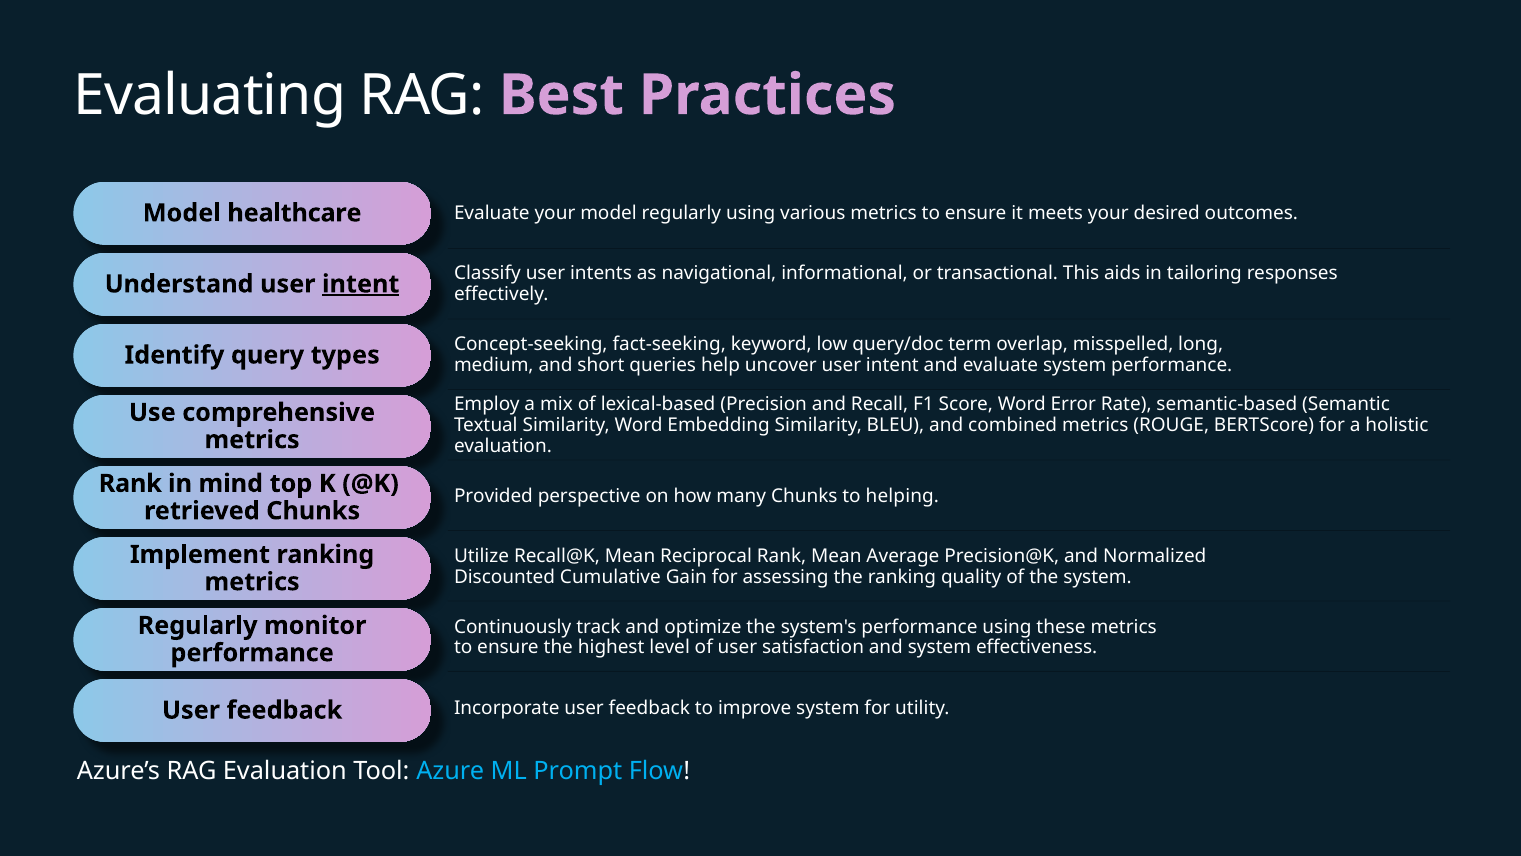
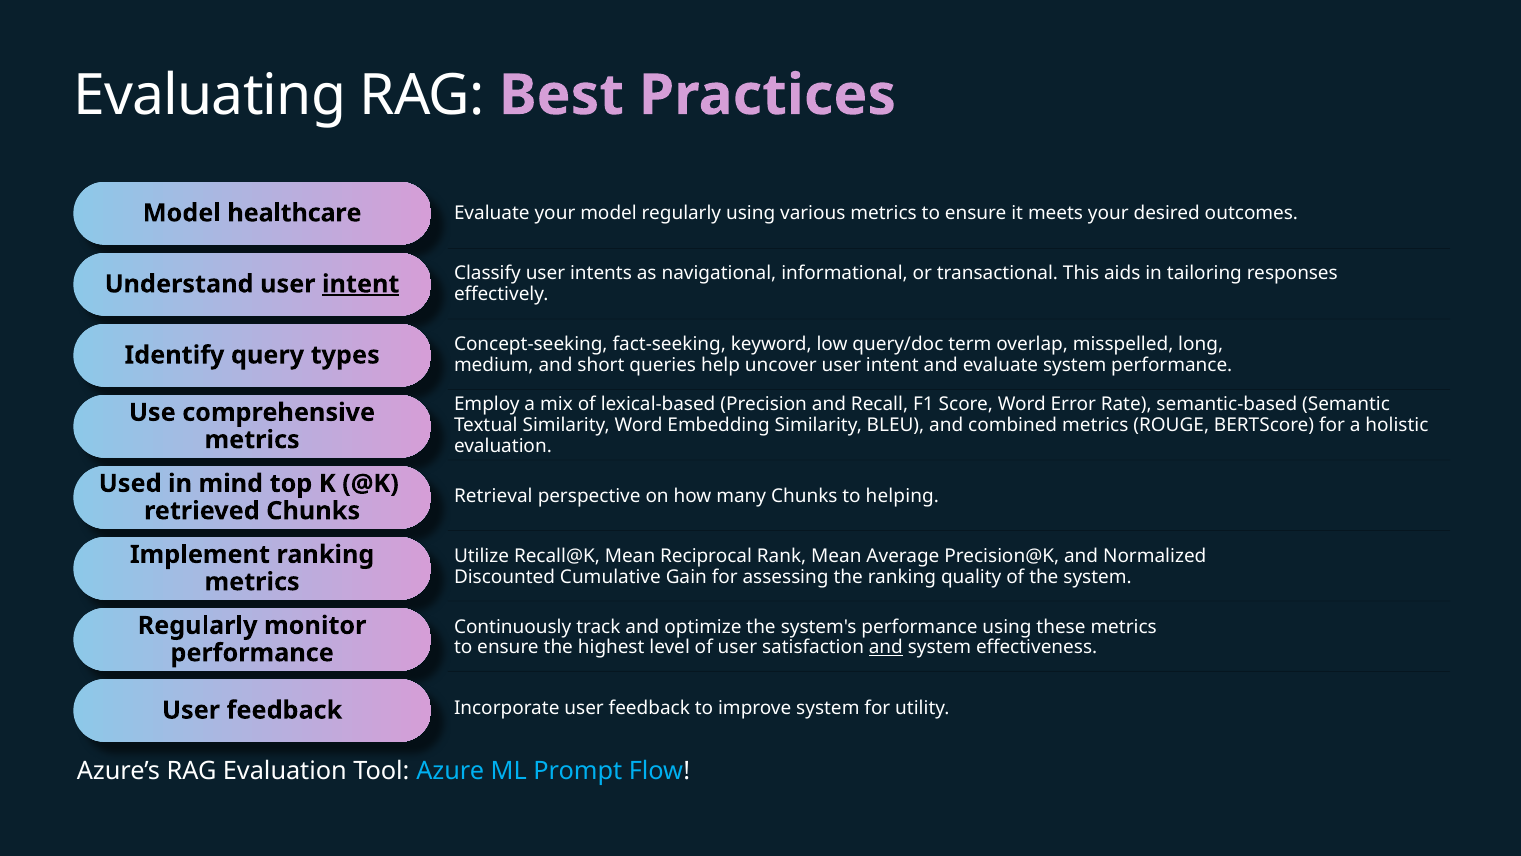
Rank: Rank -> Used (130, 483)
Provided: Provided -> Retrieval (493, 496)
and underline: none -> present (886, 647)
